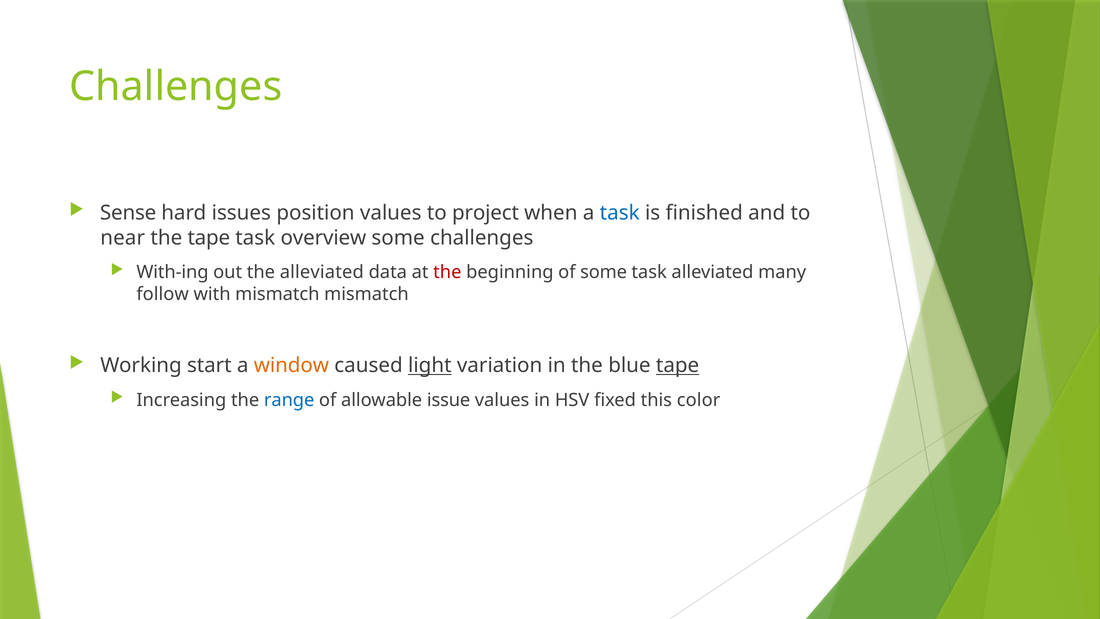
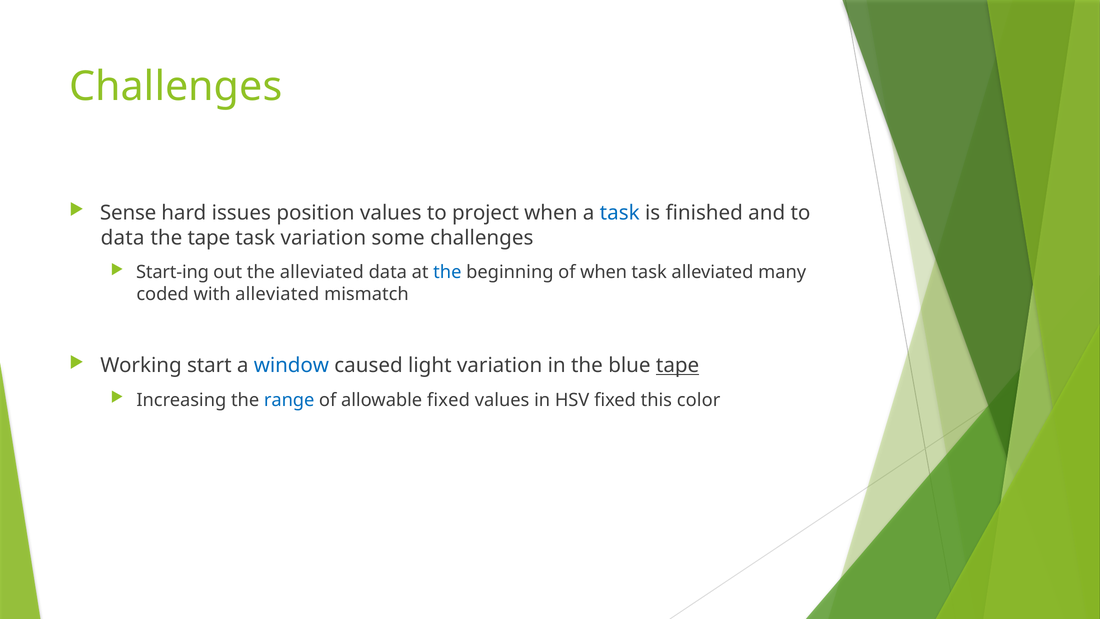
near: near -> data (123, 238)
task overview: overview -> variation (323, 238)
With-ing: With-ing -> Start-ing (173, 272)
the colour: red -> blue (447, 272)
of some: some -> when (604, 272)
follow: follow -> coded (163, 294)
with mismatch: mismatch -> alleviated (277, 294)
window colour: orange -> blue (291, 365)
light underline: present -> none (430, 365)
allowable issue: issue -> fixed (448, 400)
